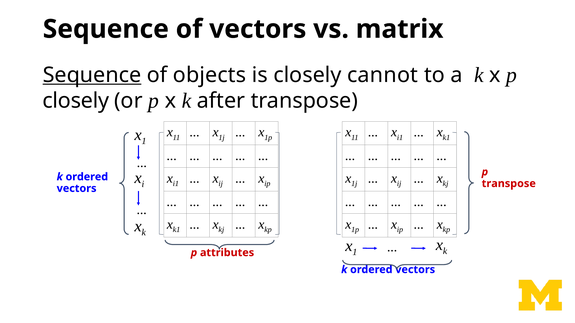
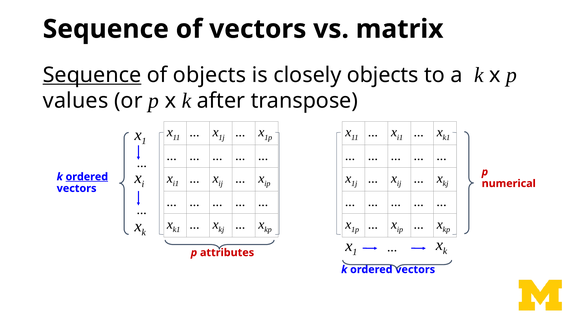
closely cannot: cannot -> objects (383, 75)
closely: closely -> values (76, 101)
ordered underline: none -> present (87, 177)
transpose: transpose -> numerical (509, 184)
